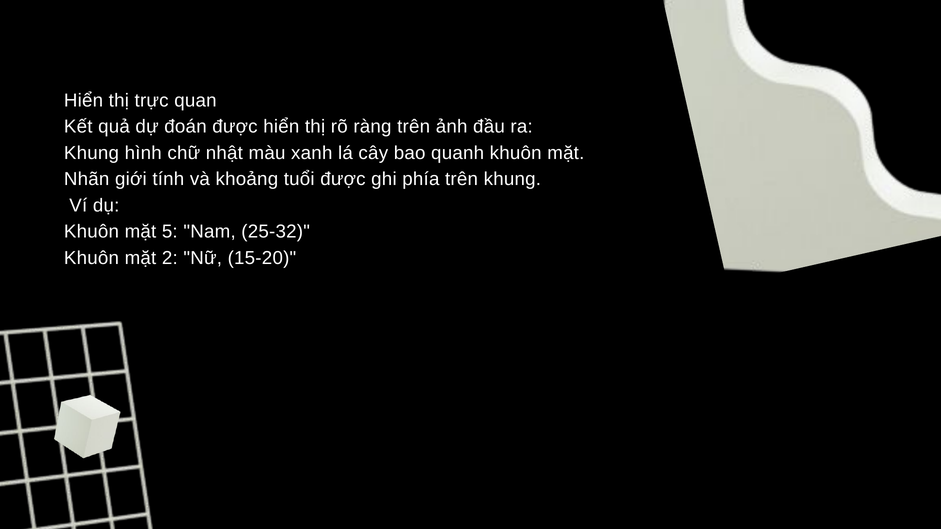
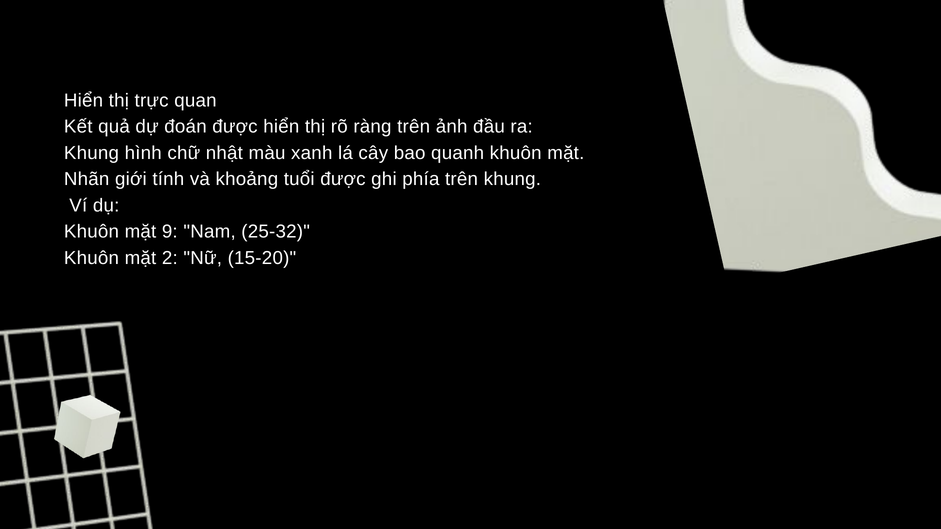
5: 5 -> 9 (170, 232)
